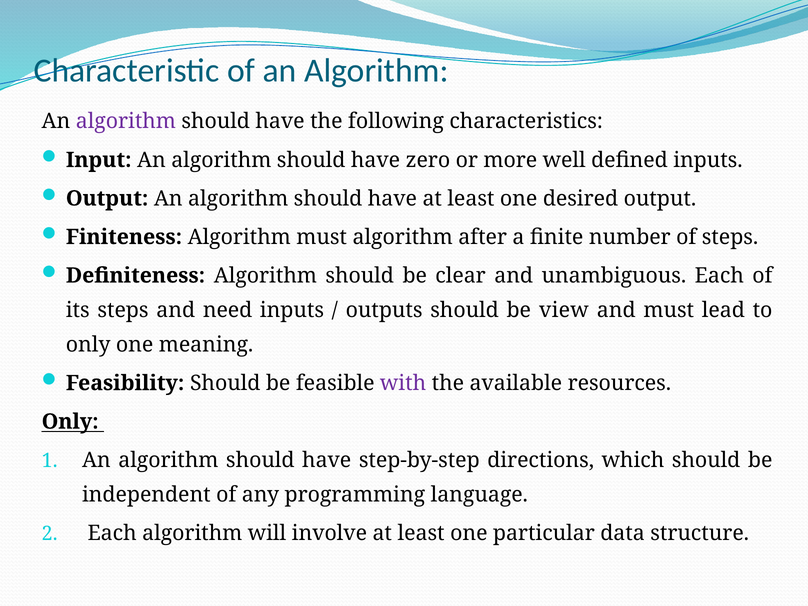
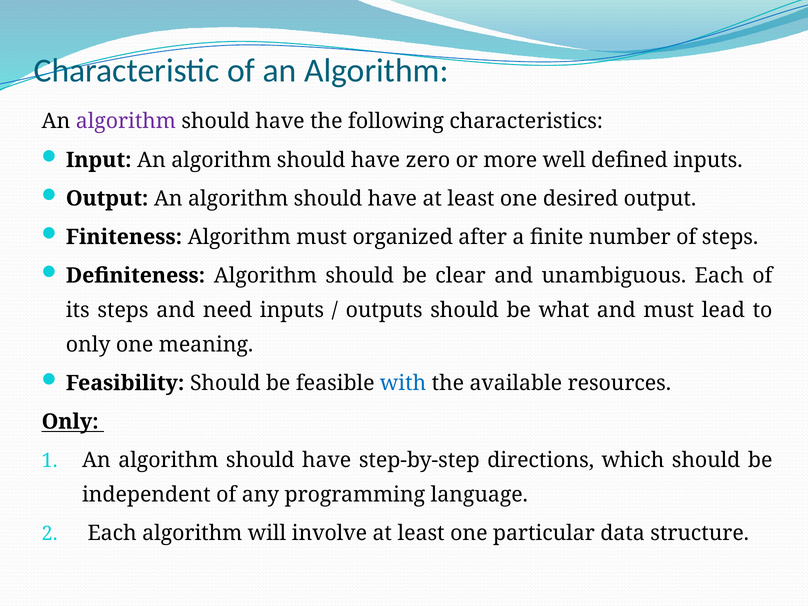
must algorithm: algorithm -> organized (403, 237)
view: view -> what (564, 310)
with colour: purple -> blue (403, 383)
